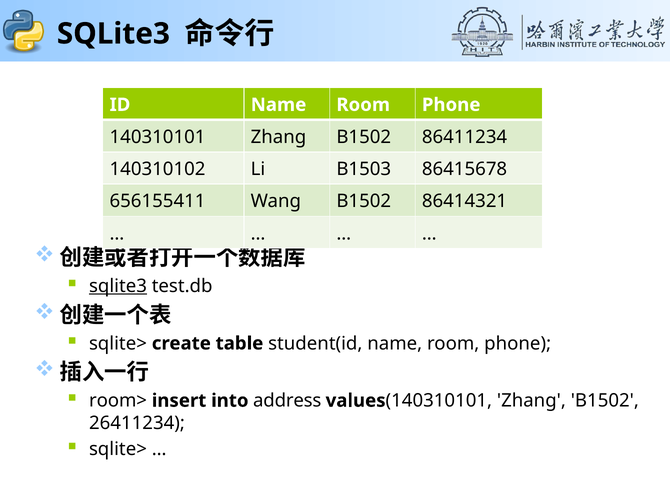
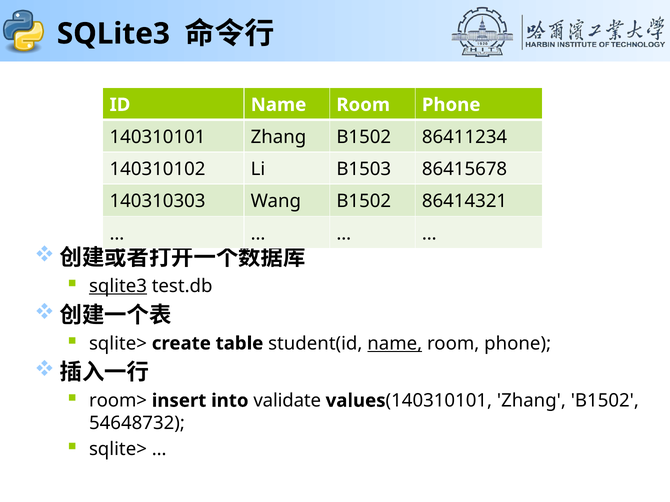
656155411: 656155411 -> 140310303 (158, 201)
name underline: none -> present (395, 344)
address: address -> validate (287, 401)
26411234: 26411234 -> 54648732 (137, 423)
